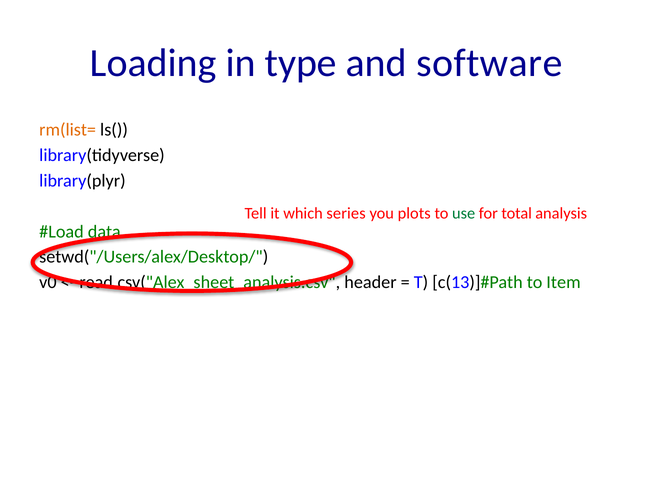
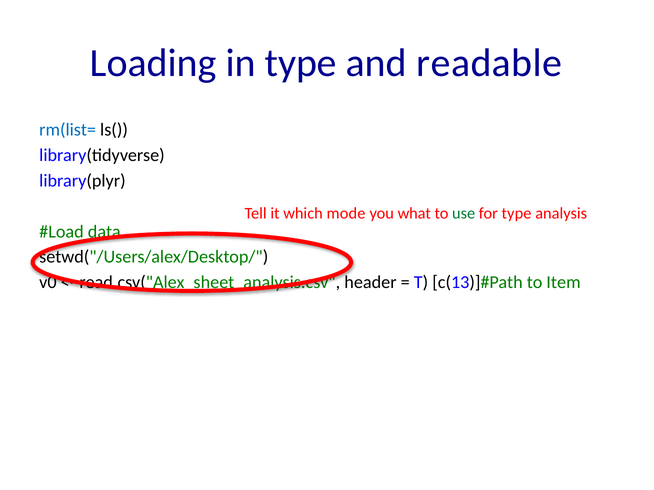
software: software -> readable (489, 63)
rm(list= colour: orange -> blue (68, 130)
series: series -> mode (346, 213)
plots: plots -> what (414, 213)
for total: total -> type (517, 213)
